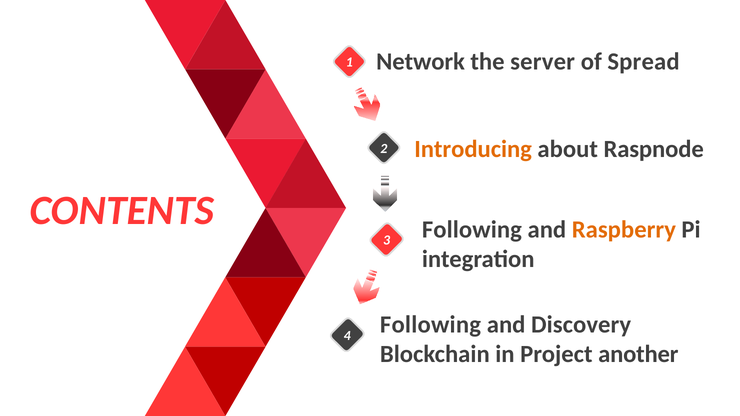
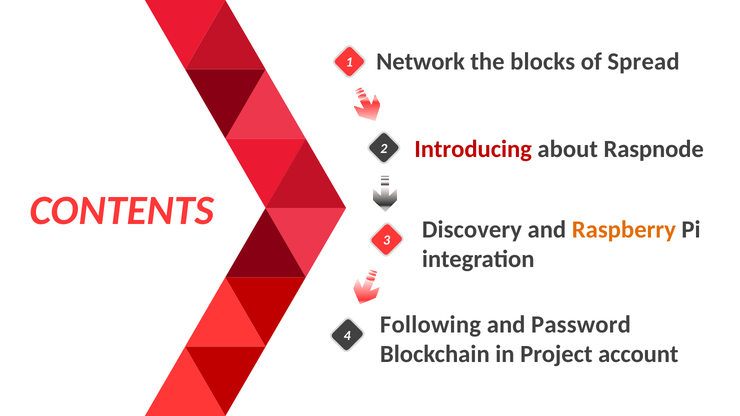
server: server -> blocks (543, 62)
Introducing colour: orange -> red (473, 149)
Following: Following -> Discovery (472, 230)
Discovery: Discovery -> Password (581, 325)
another: another -> account (638, 355)
